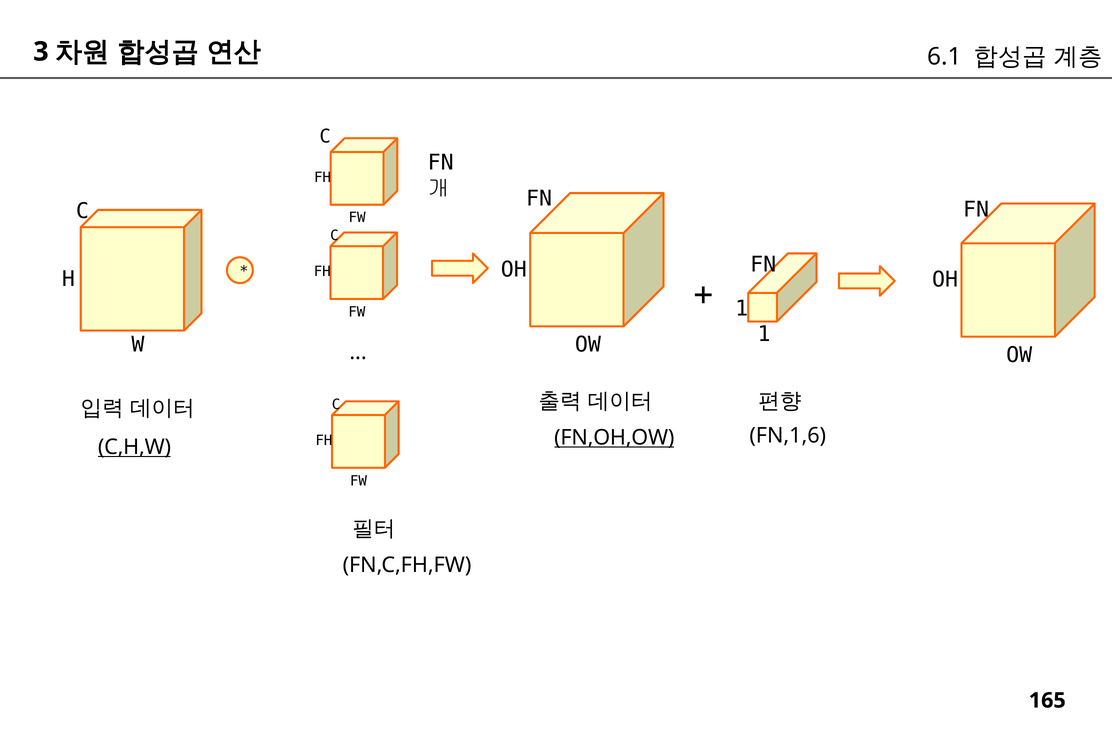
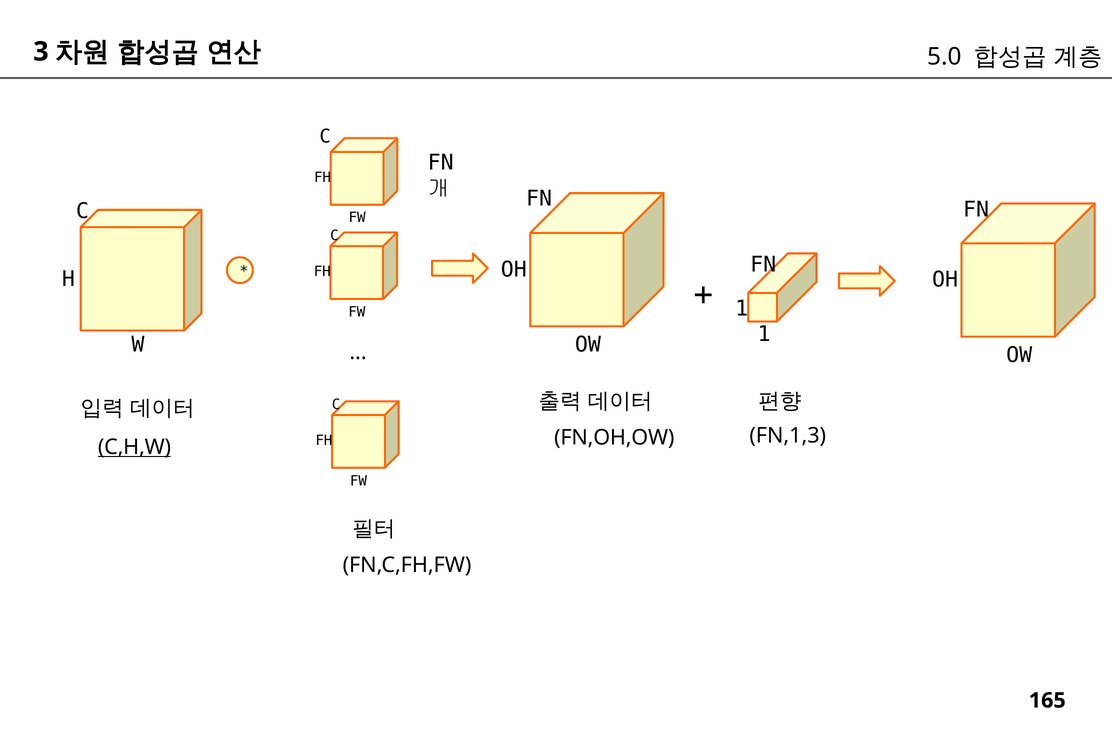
6.1: 6.1 -> 5.0 (944, 57)
FN,1,6: FN,1,6 -> FN,1,3 (788, 436)
FN,OH,OW underline: present -> none (614, 438)
